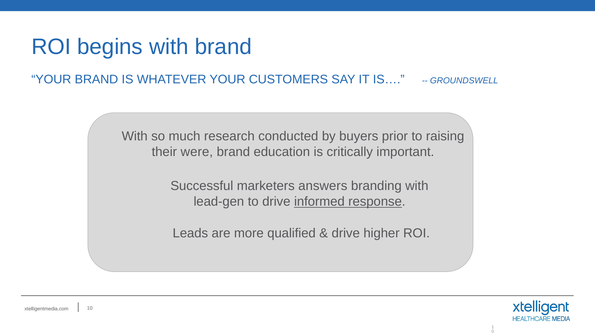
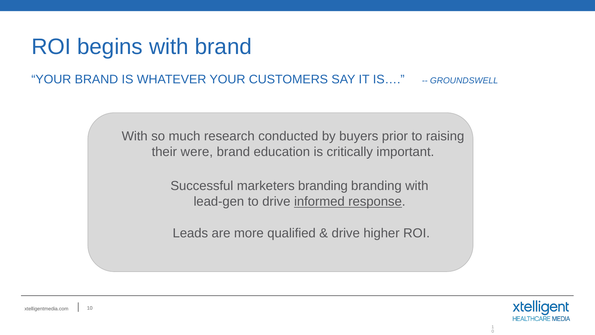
marketers answers: answers -> branding (323, 186)
